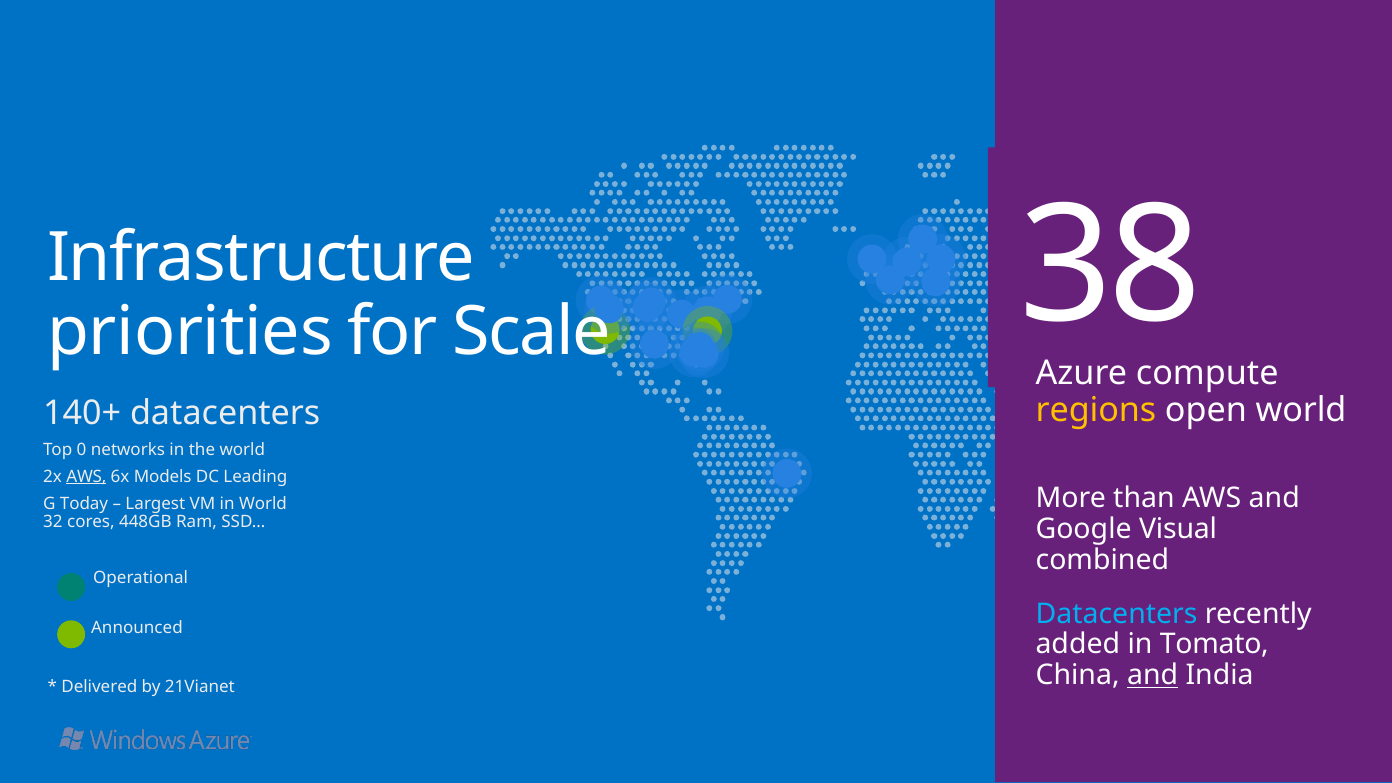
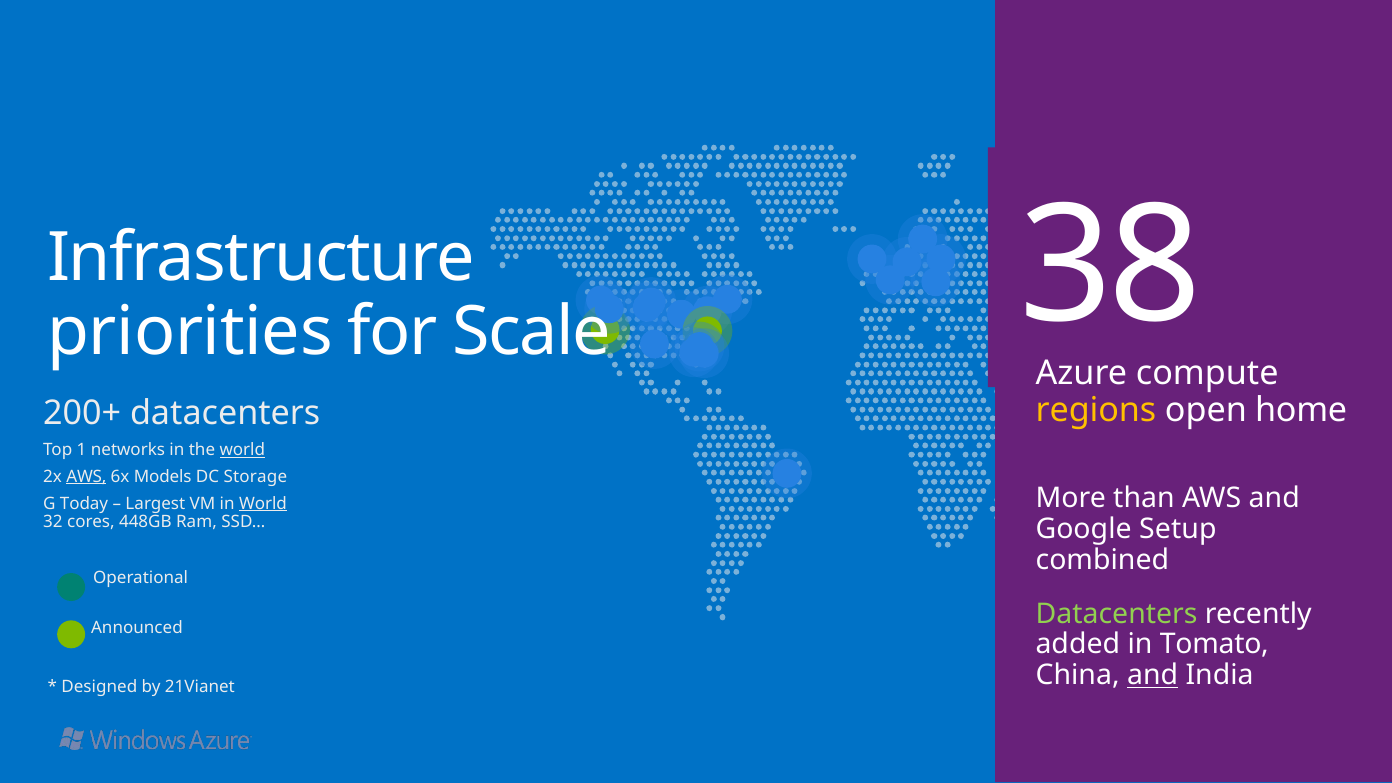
open world: world -> home (1301, 410)
140+: 140+ -> 200+ (82, 413)
0: 0 -> 1 (82, 450)
world underline: none -> present (242, 450)
Leading: Leading -> Storage (255, 477)
World underline: none -> present (263, 504)
Visual: Visual -> Setup (1178, 529)
Datacenters colour: light blue -> light green (1117, 614)
Delivered: Delivered -> Designed (99, 687)
